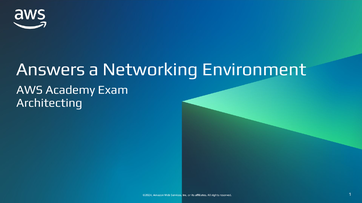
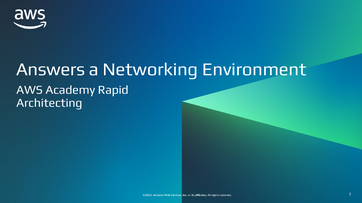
Exam: Exam -> Rapid (113, 90)
